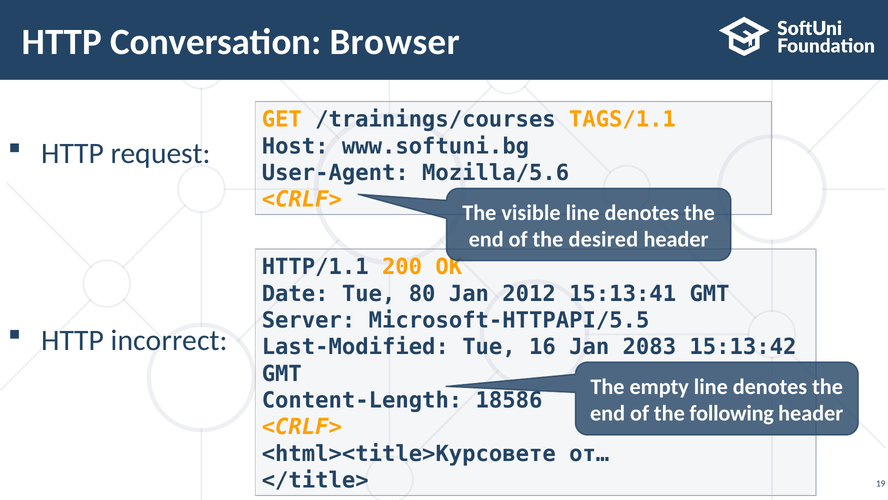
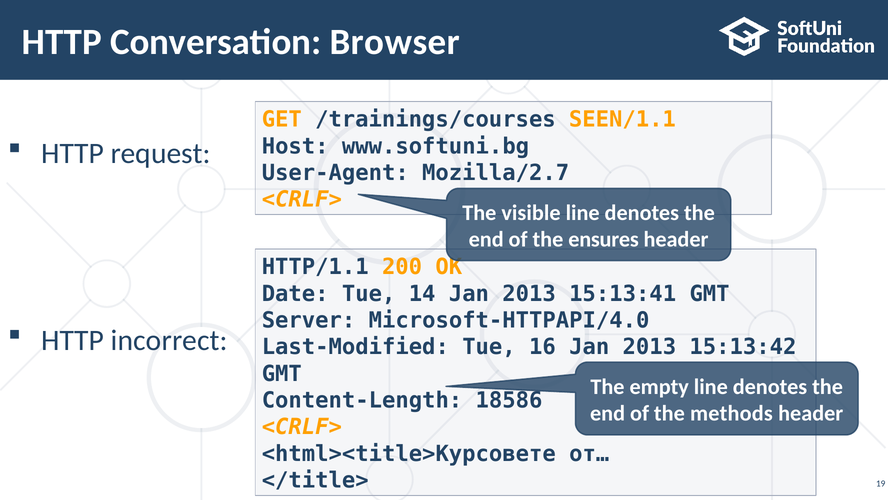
TAGS/1.1: TAGS/1.1 -> SEEN/1.1 (622, 120)
Mozilla/5.6: Mozilla/5.6 -> Mozilla/2.7 (496, 173)
desired: desired -> ensures (604, 239)
80: 80 -> 14 (422, 293)
2012: 2012 -> 2013 (529, 293)
Microsoft-HTTPAPI/5.5: Microsoft-HTTPAPI/5.5 -> Microsoft-HTTPAPI/4.0 (509, 320)
16 Jan 2083: 2083 -> 2013 (649, 347)
following: following -> methods (731, 413)
